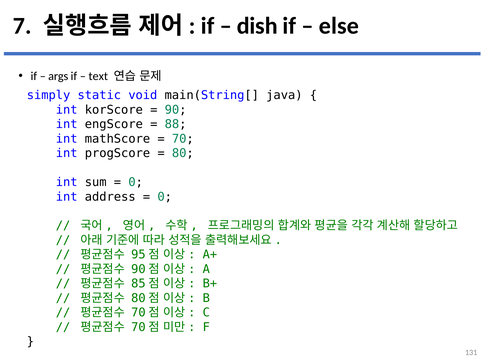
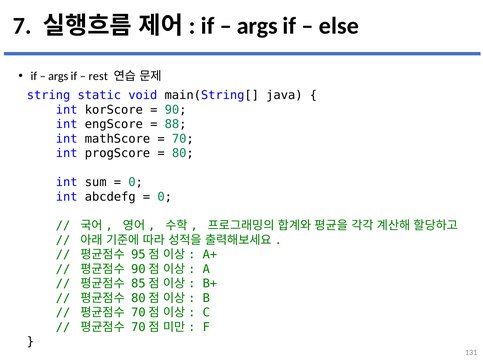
dish: dish -> args (257, 26)
text: text -> rest (98, 76)
simply: simply -> string (49, 95)
address: address -> abcdefg (110, 197)
